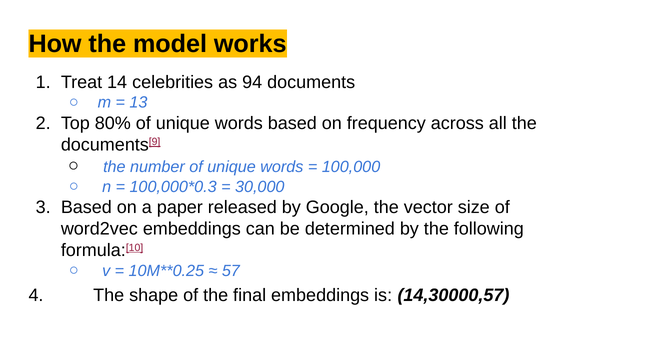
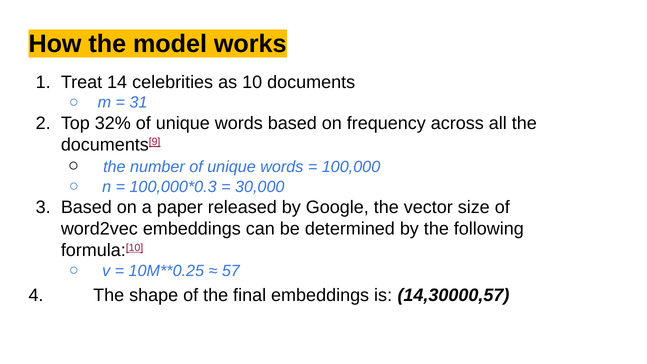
94: 94 -> 10 (252, 82)
13: 13 -> 31 (138, 103)
80%: 80% -> 32% (113, 123)
